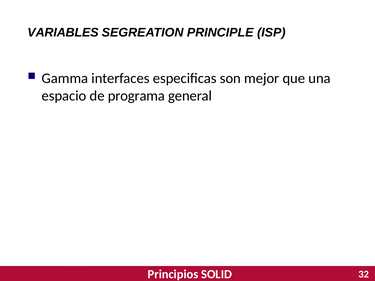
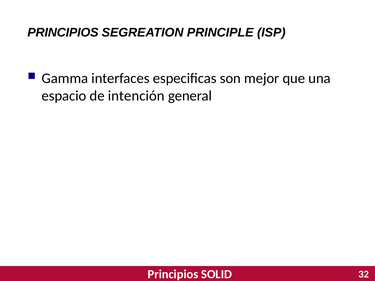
VARIABLES: VARIABLES -> PRINCIPIOS (63, 32)
programa: programa -> intención (136, 96)
